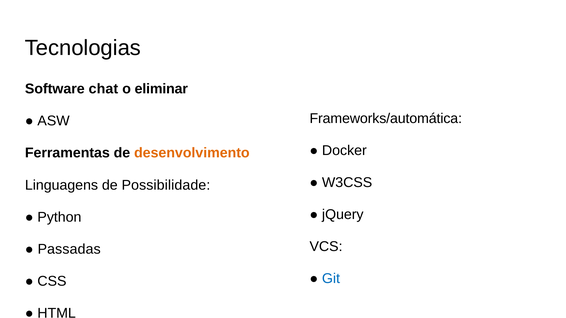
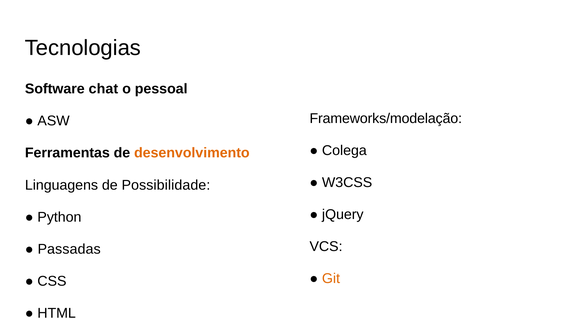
eliminar: eliminar -> pessoal (161, 89)
Frameworks/automática: Frameworks/automática -> Frameworks/modelação (386, 119)
Docker: Docker -> Colega (344, 151)
Git colour: blue -> orange (331, 279)
